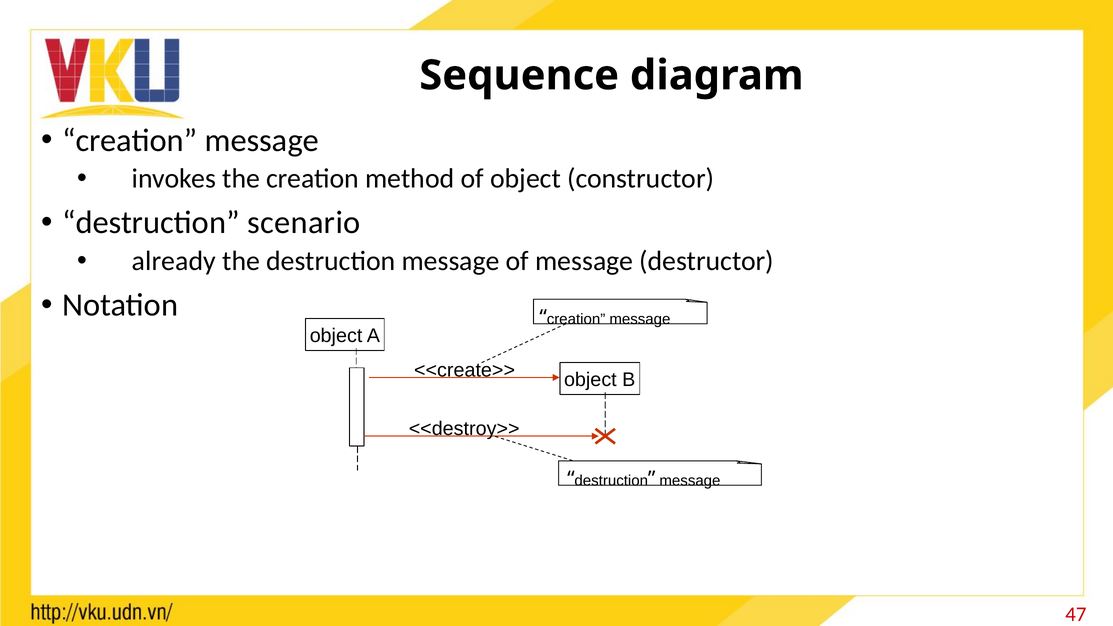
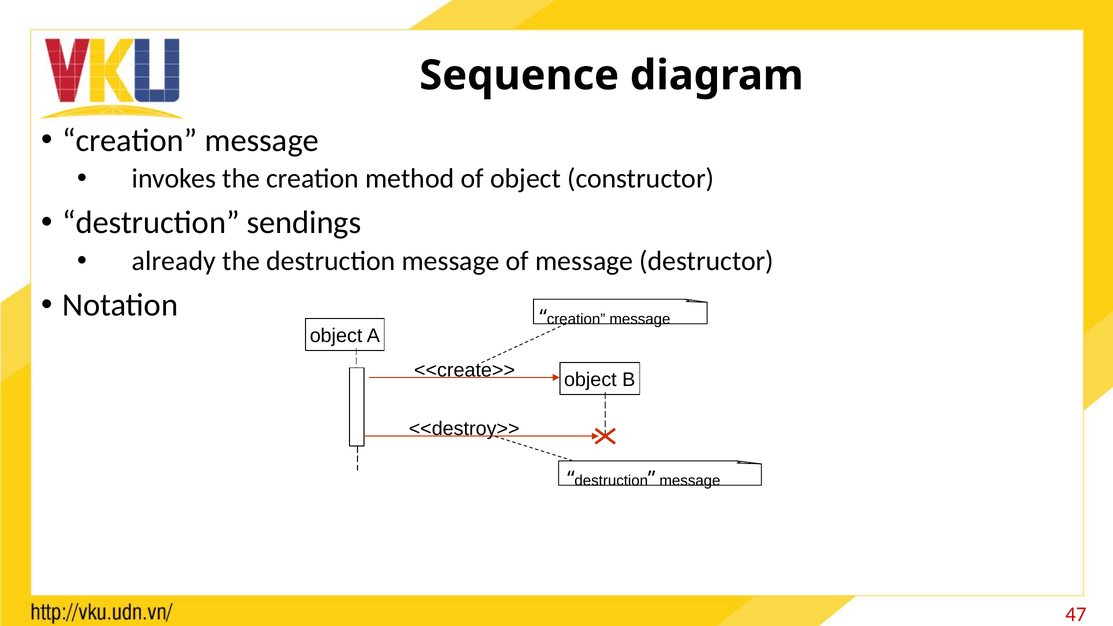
scenario: scenario -> sendings (304, 223)
